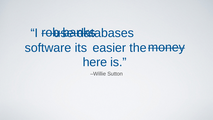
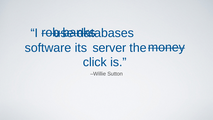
easier: easier -> server (109, 48)
here: here -> click (95, 62)
